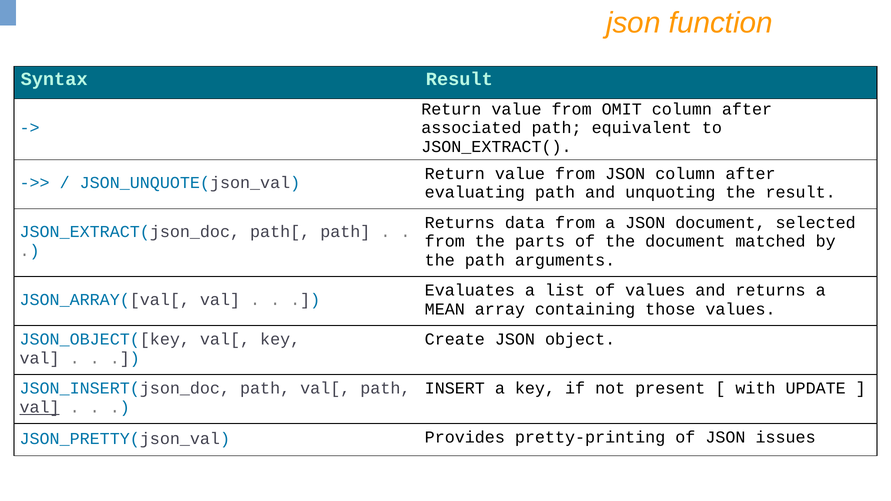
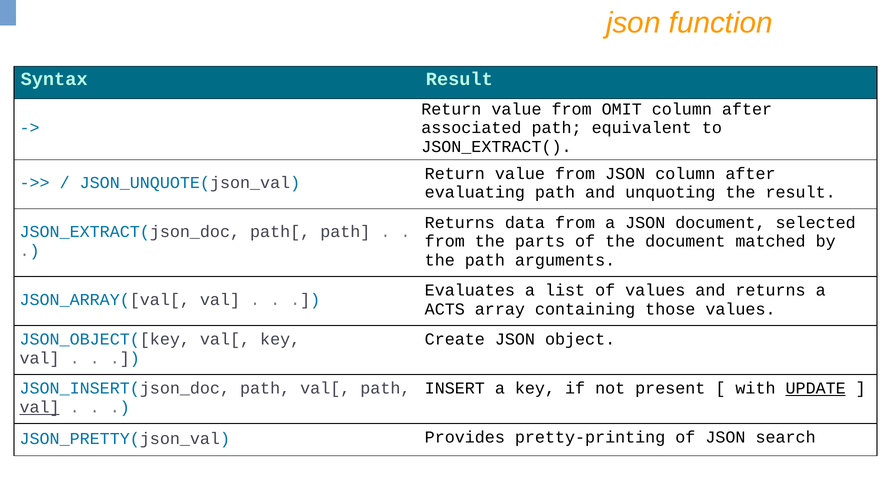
MEAN: MEAN -> ACTS (445, 309)
UPDATE underline: none -> present (816, 389)
issues: issues -> search (786, 438)
